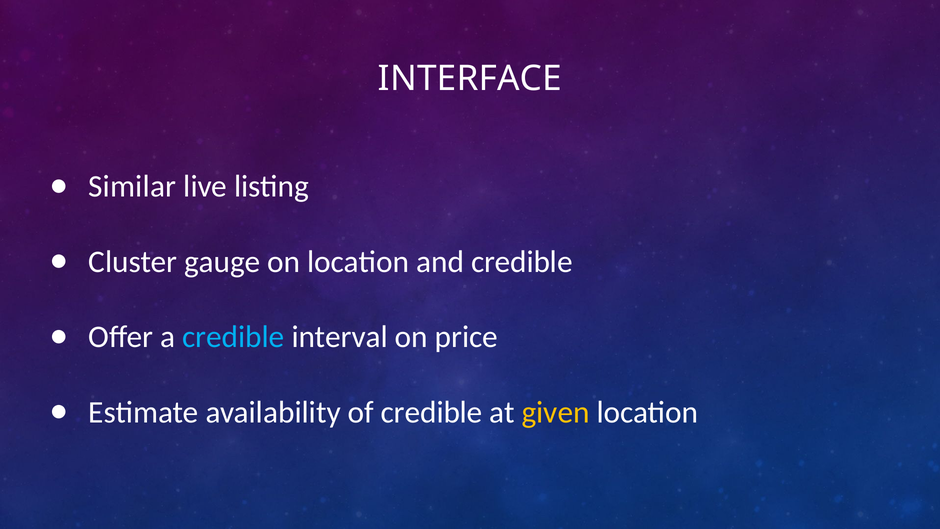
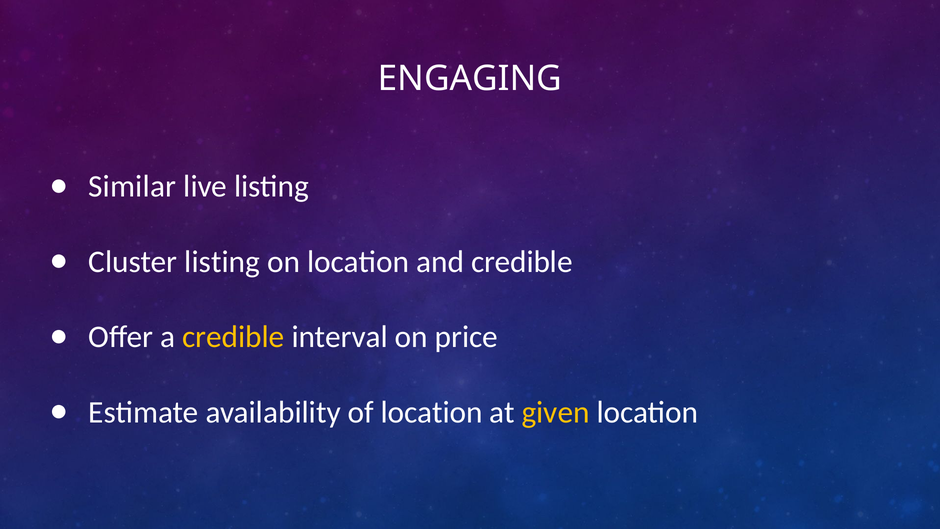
INTERFACE: INTERFACE -> ENGAGING (470, 79)
Cluster gauge: gauge -> listing (222, 262)
credible colour: light blue -> yellow (233, 337)
of credible: credible -> location (432, 412)
